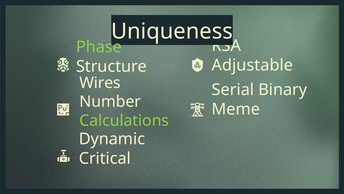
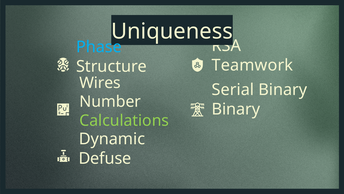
Phase colour: light green -> light blue (99, 47)
Adjustable: Adjustable -> Teamwork (252, 65)
Meme: Meme -> Binary (236, 109)
Critical: Critical -> Defuse (105, 158)
